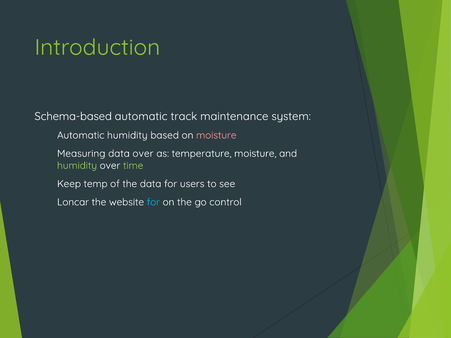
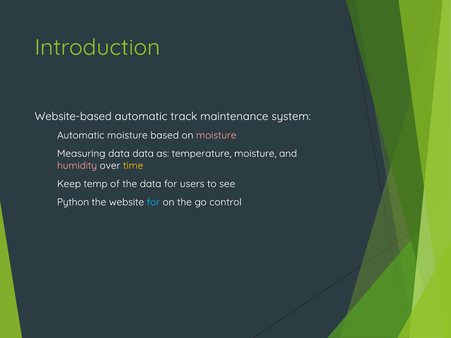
Schema-based: Schema-based -> Website-based (73, 116)
Automatic humidity: humidity -> moisture (127, 135)
data over: over -> data (143, 154)
humidity colour: light green -> pink (77, 166)
time colour: light green -> yellow (133, 166)
Loncar: Loncar -> Python (73, 202)
